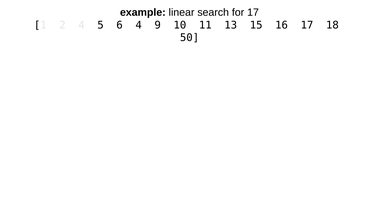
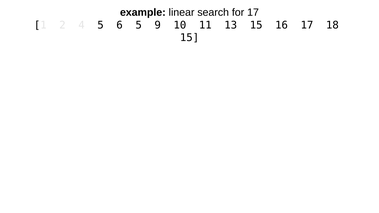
6 4: 4 -> 5 (139, 25)
50: 50 -> 15 (190, 38)
